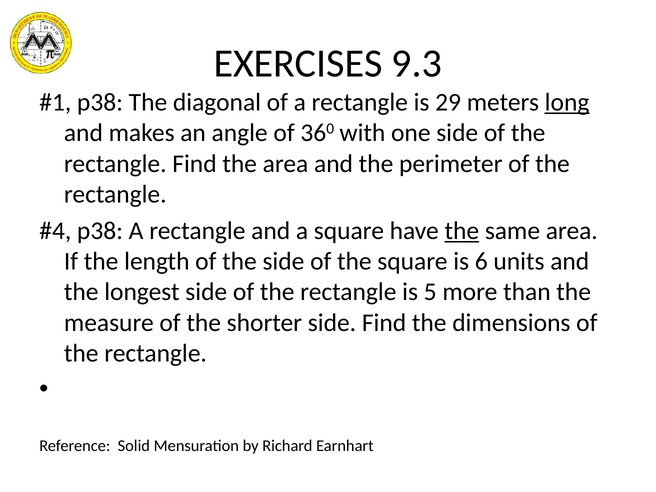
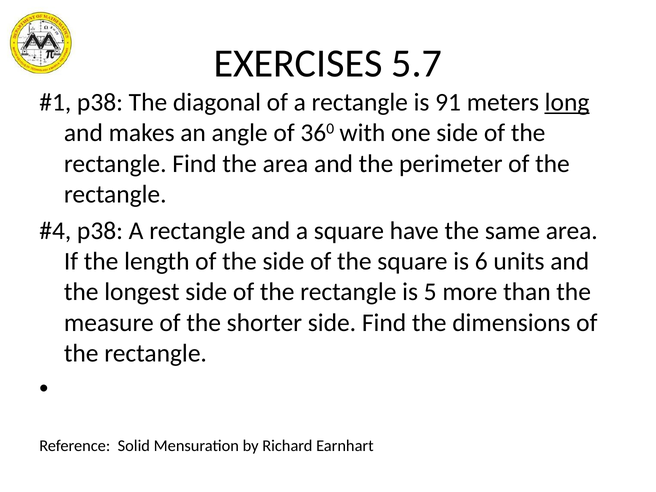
9.3: 9.3 -> 5.7 (417, 64)
29: 29 -> 91 (448, 102)
the underline: present -> none (462, 231)
